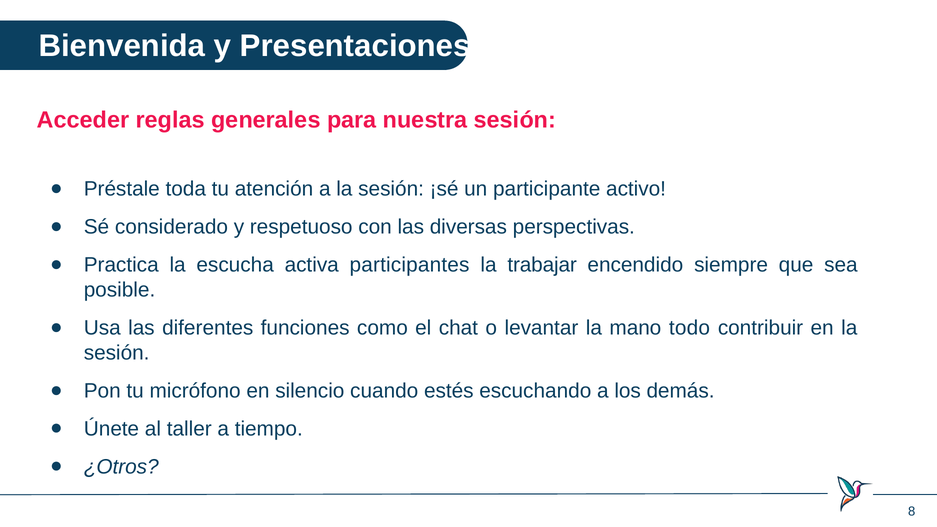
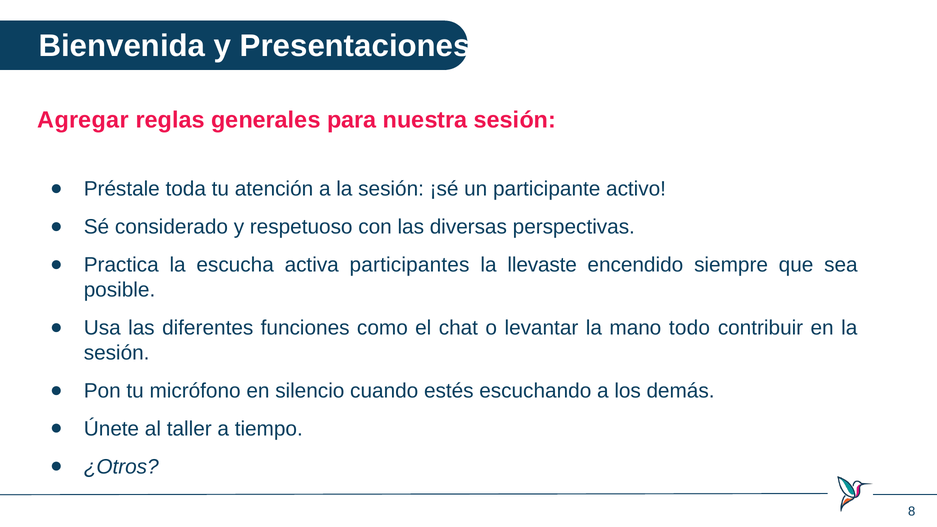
Acceder: Acceder -> Agregar (83, 120)
trabajar: trabajar -> llevaste (542, 265)
